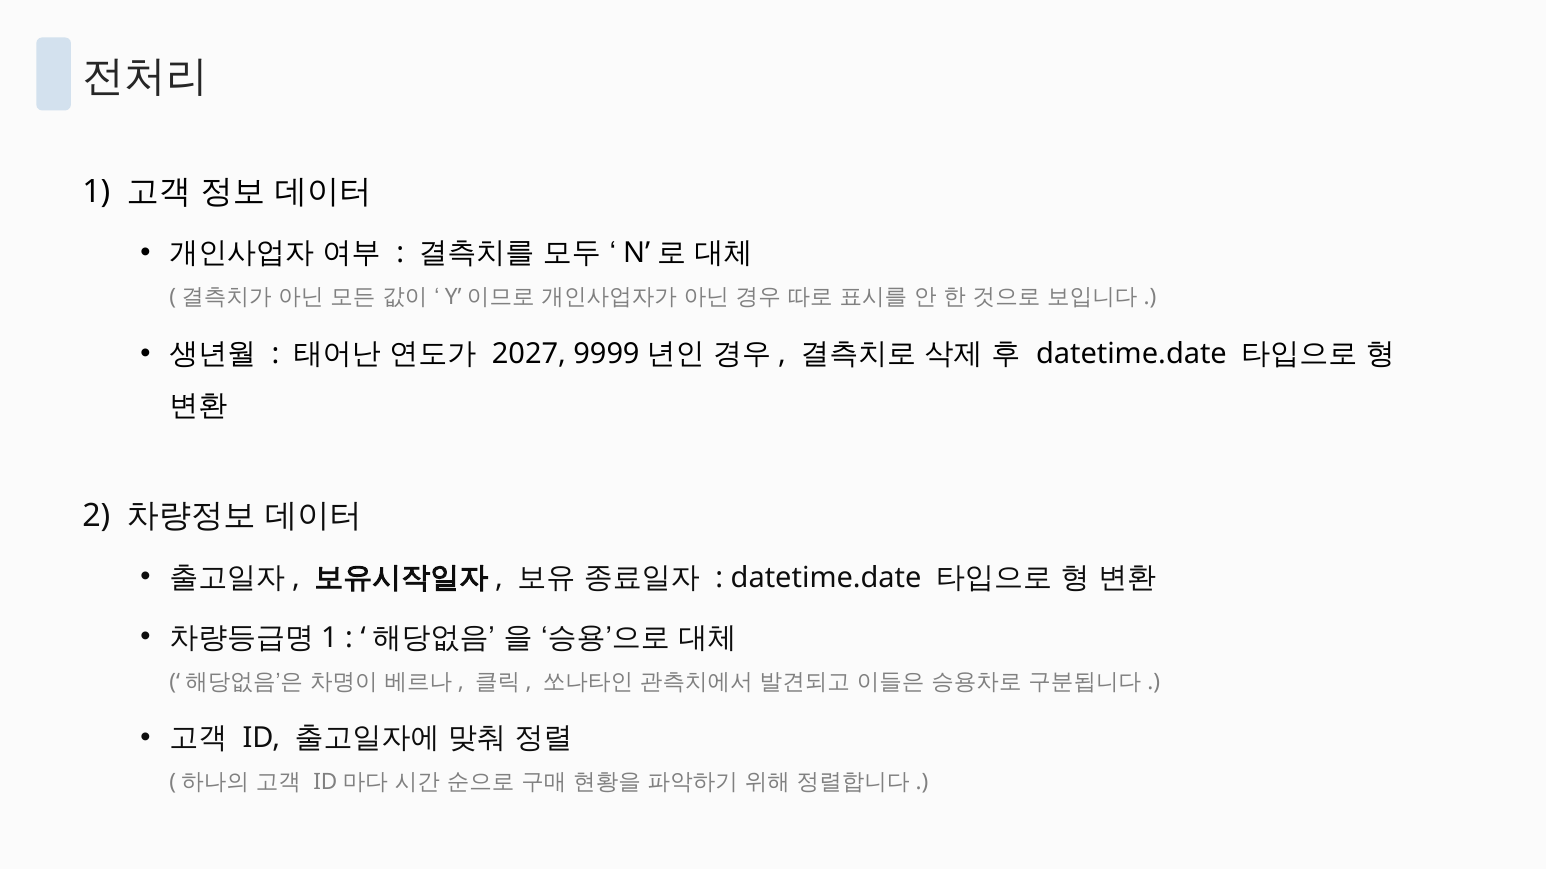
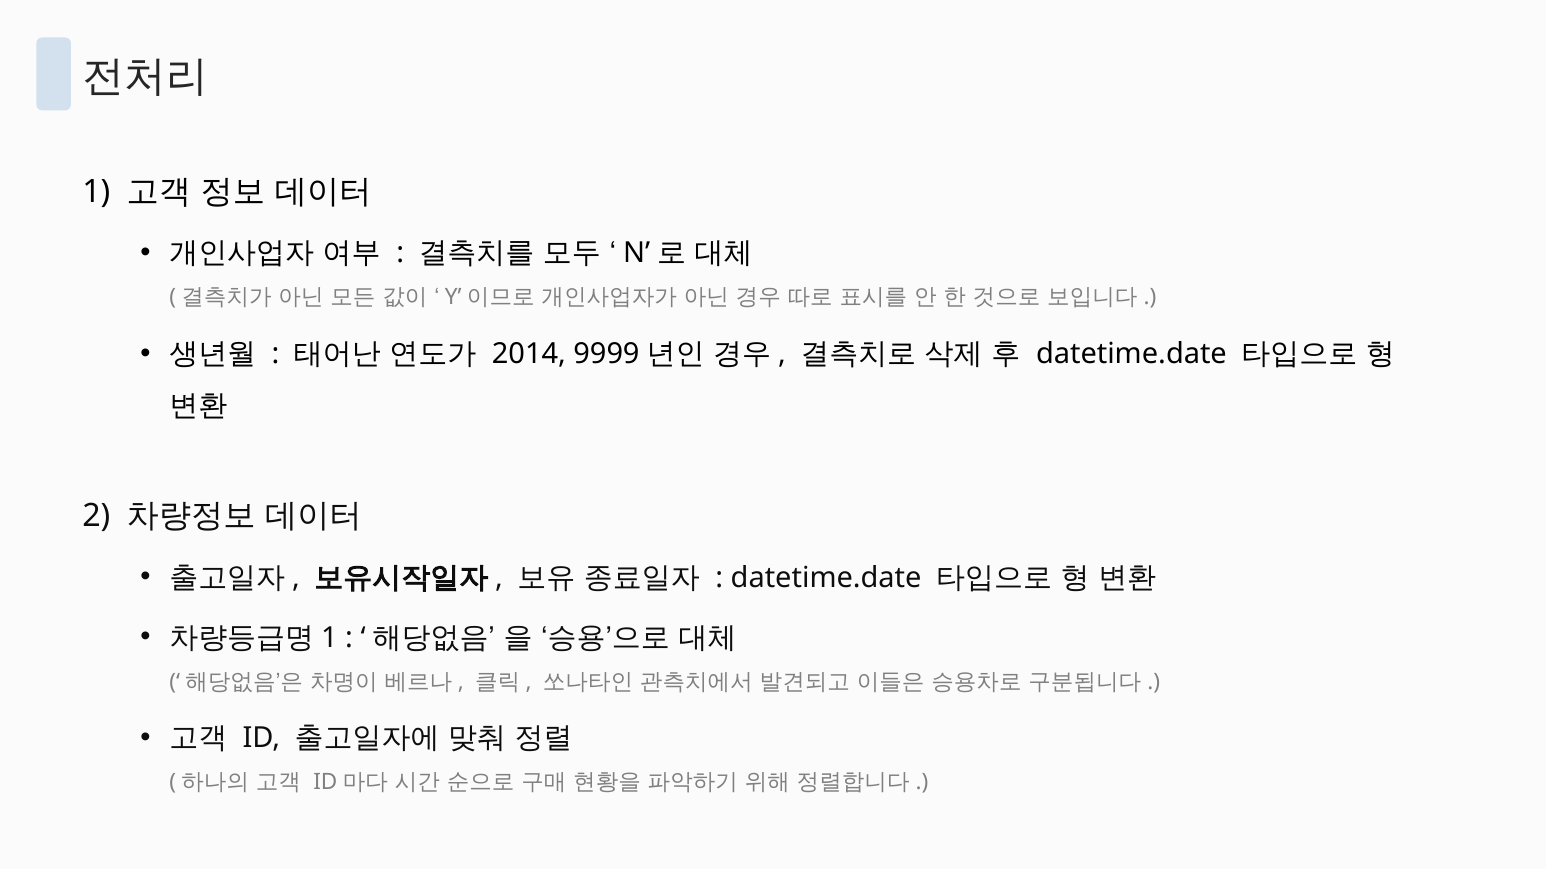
2027: 2027 -> 2014 (529, 354)
